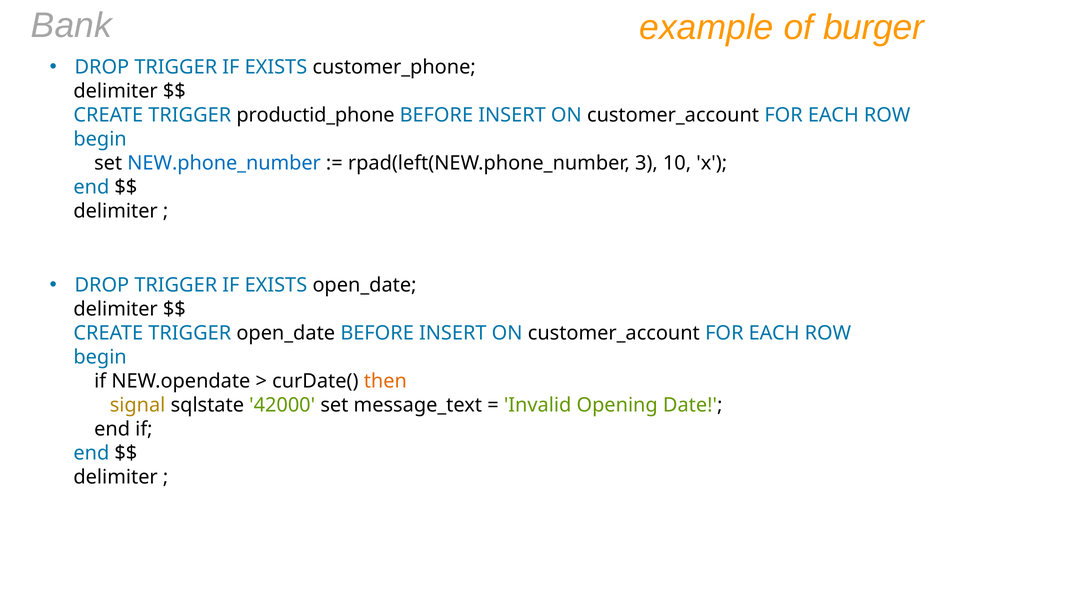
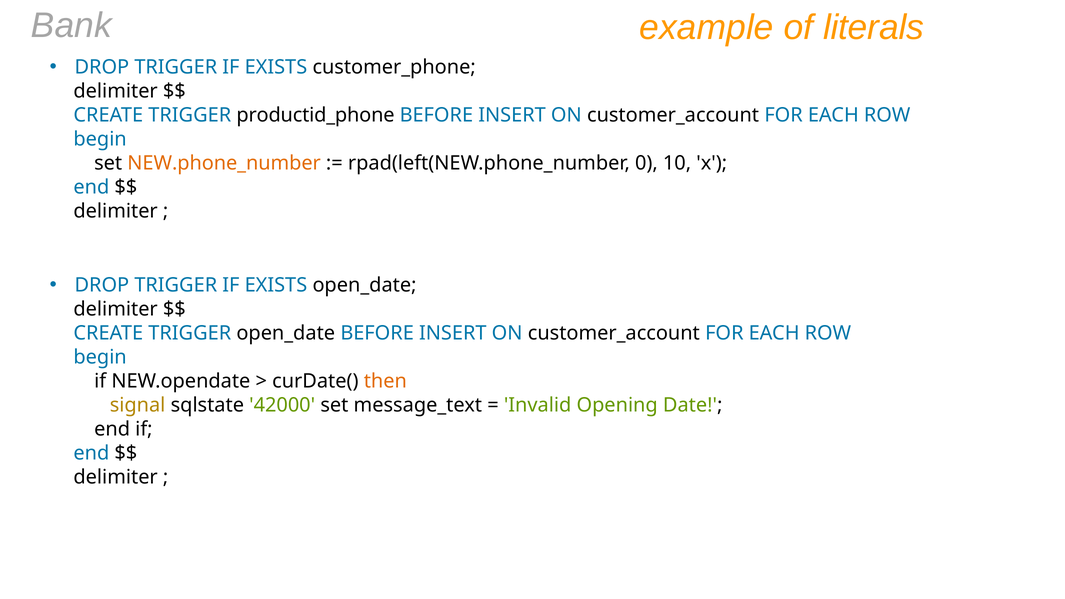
burger: burger -> literals (873, 28)
NEW.phone_number colour: blue -> orange (224, 163)
3: 3 -> 0 (646, 163)
